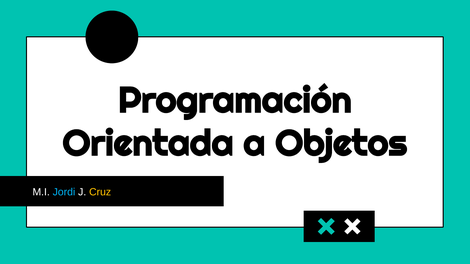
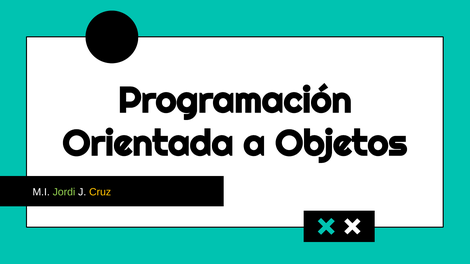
Jordi colour: light blue -> light green (64, 192)
